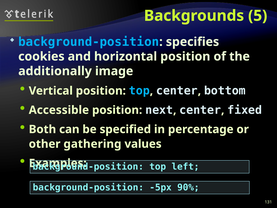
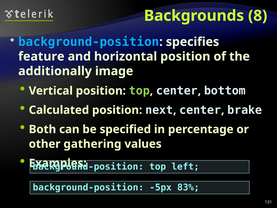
5: 5 -> 8 (258, 16)
cookies: cookies -> feature (41, 56)
top colour: light blue -> light green (139, 91)
Accessible: Accessible -> Calculated (59, 110)
fixed: fixed -> brake (245, 110)
90%: 90% -> 83% (188, 187)
